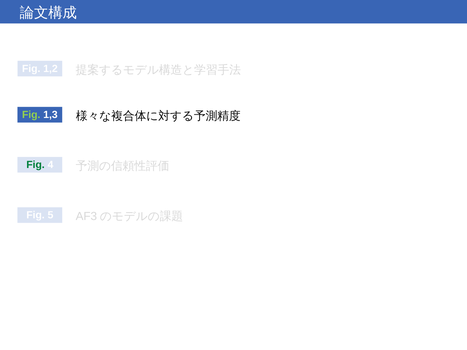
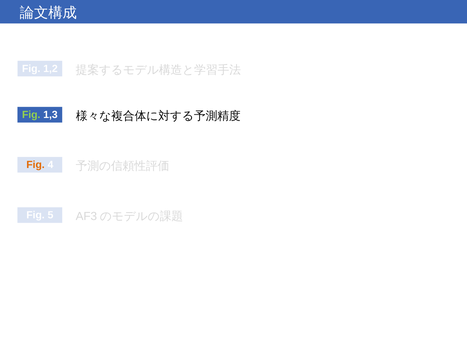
Fig colour: green -> orange (36, 165)
